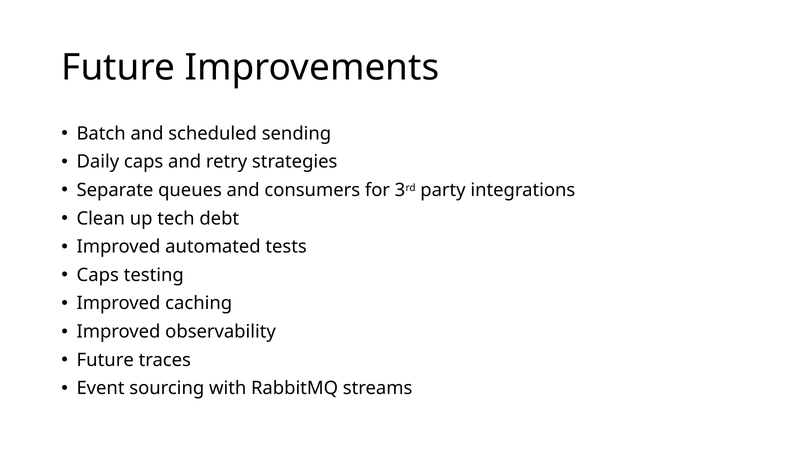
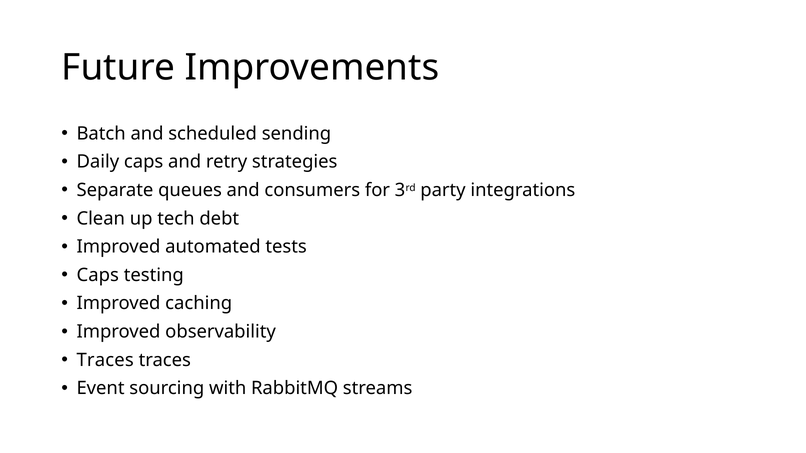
Future: Future -> Traces (105, 360)
